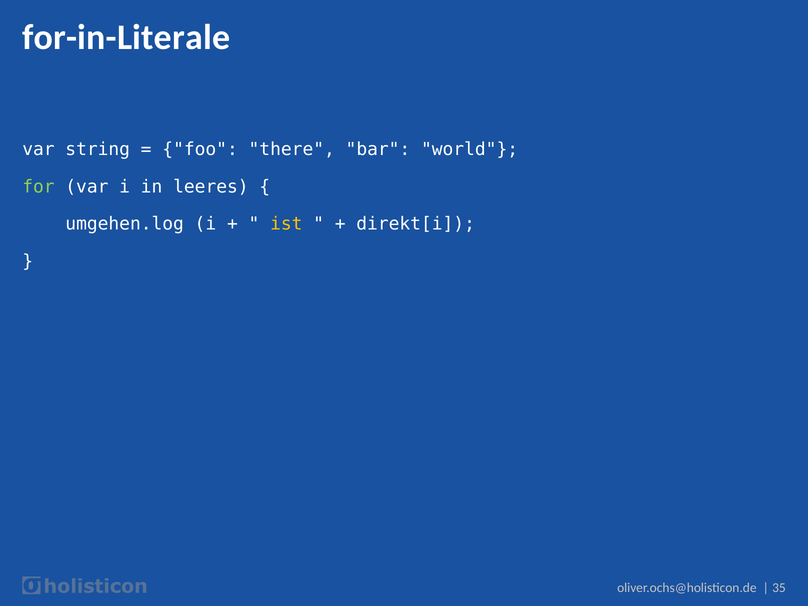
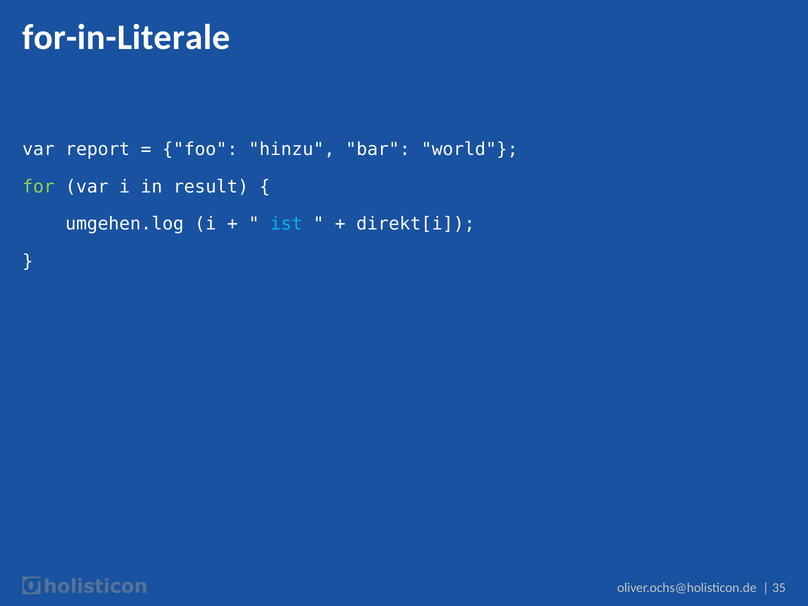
string: string -> report (98, 150)
there: there -> hinzu (292, 150)
leeres: leeres -> result (211, 187)
ist colour: yellow -> light blue (286, 224)
